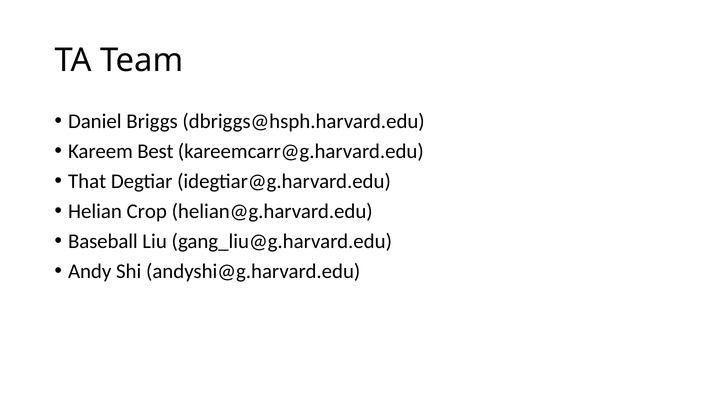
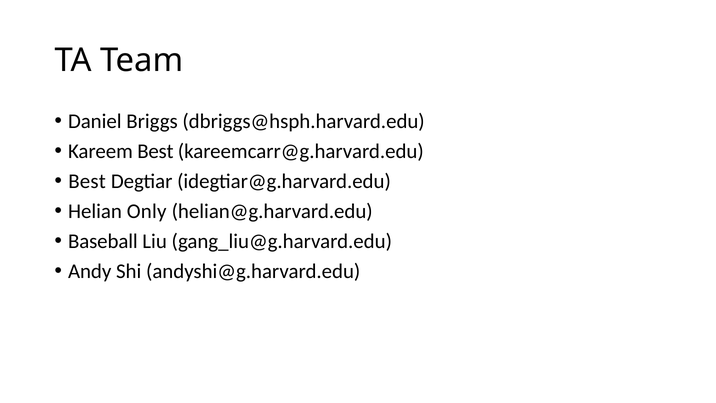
That: That -> Best (87, 181)
Crop: Crop -> Only (147, 211)
